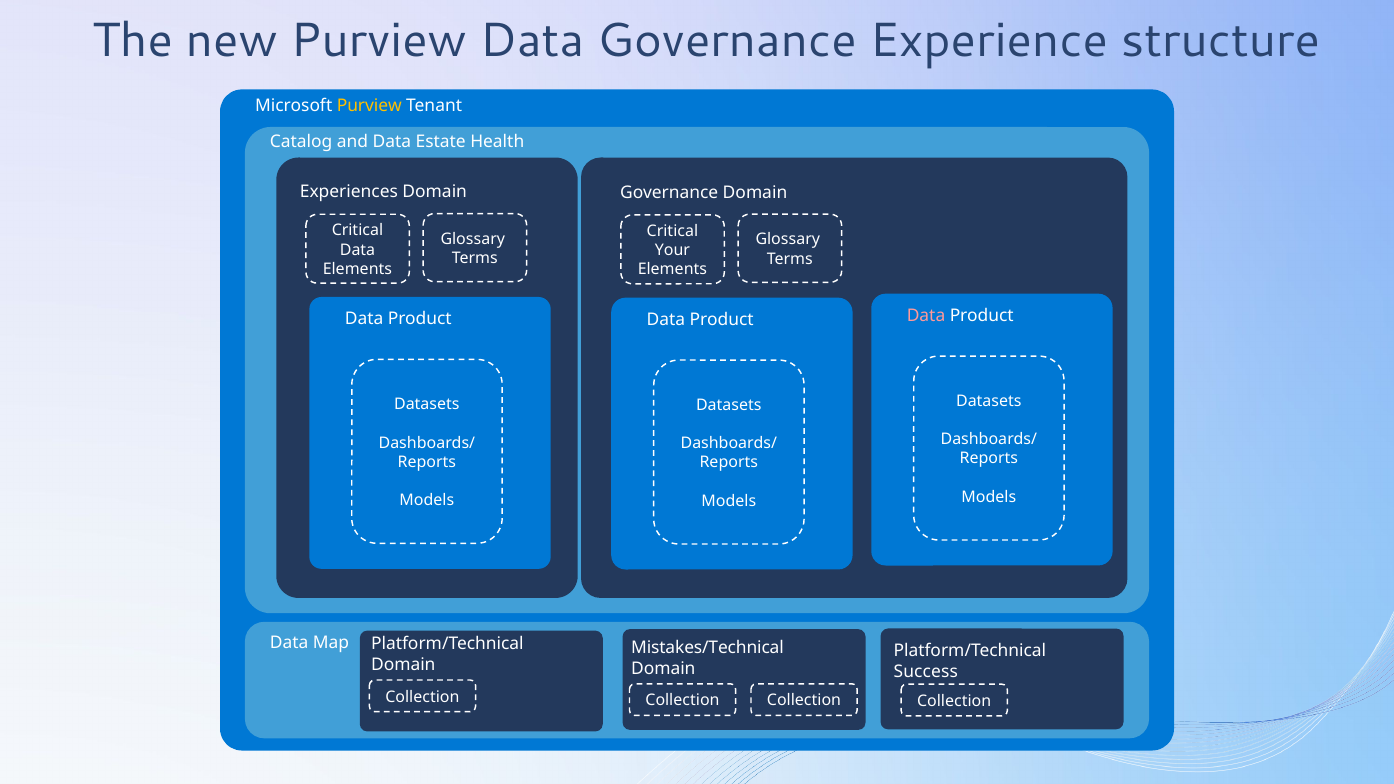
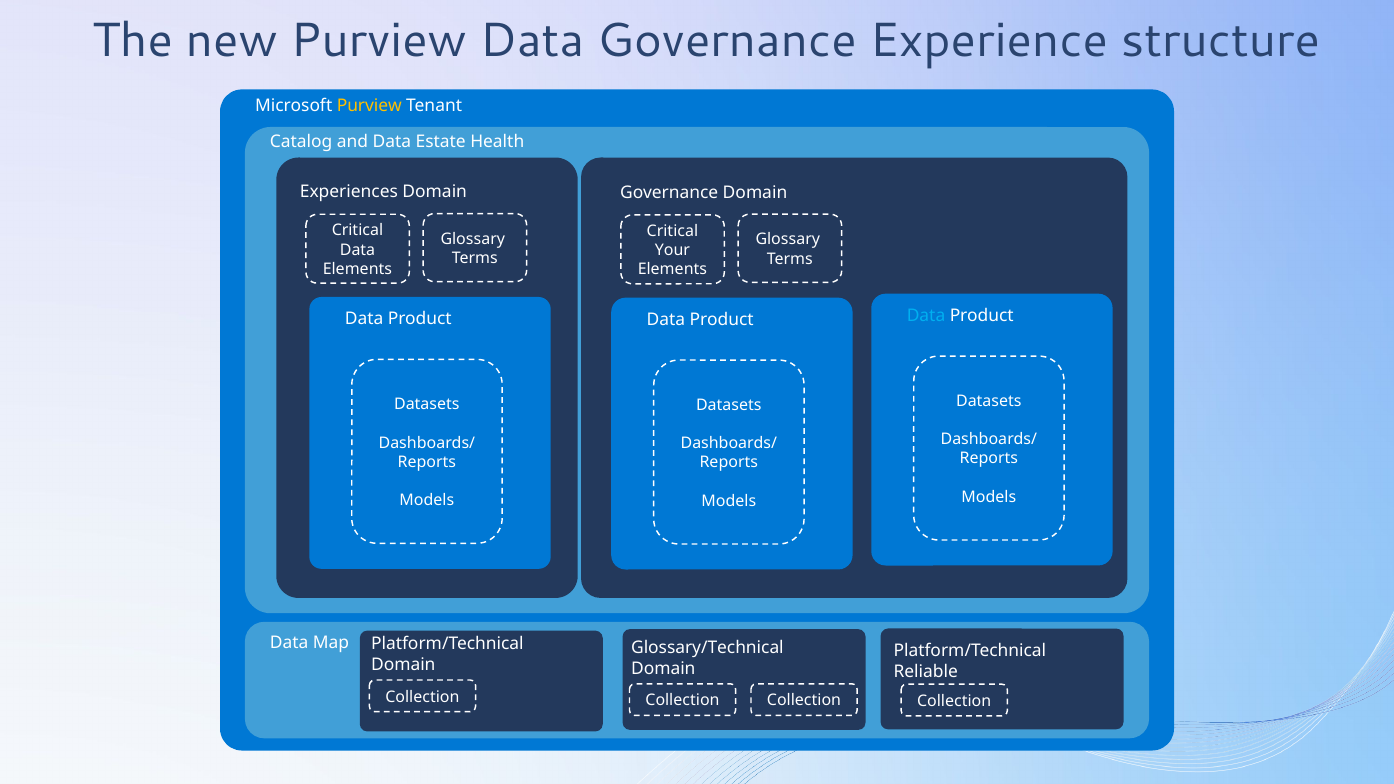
Data colour: pink -> light blue (926, 315)
Mistakes/Technical: Mistakes/Technical -> Glossary/Technical (707, 648)
Success: Success -> Reliable (926, 672)
